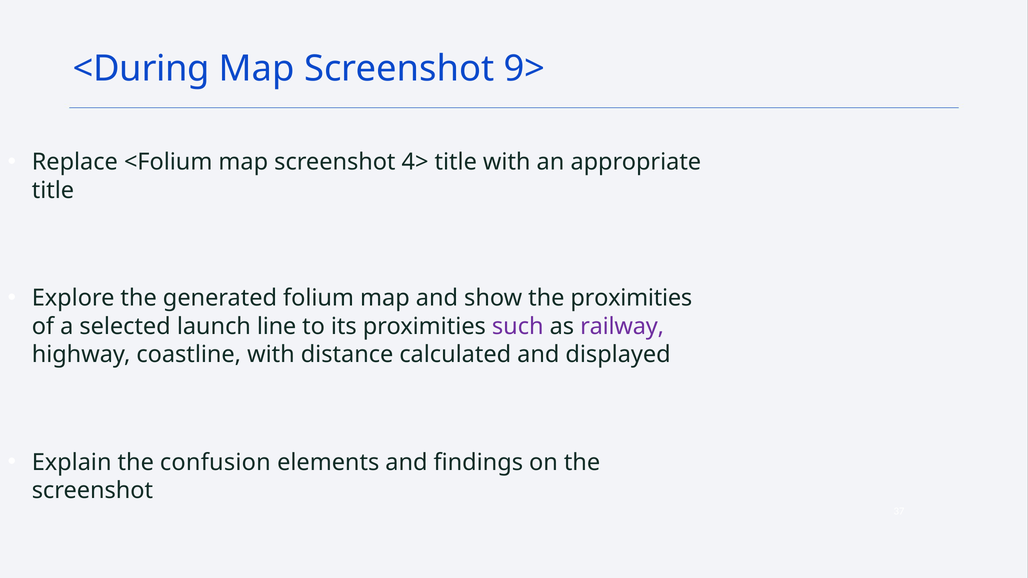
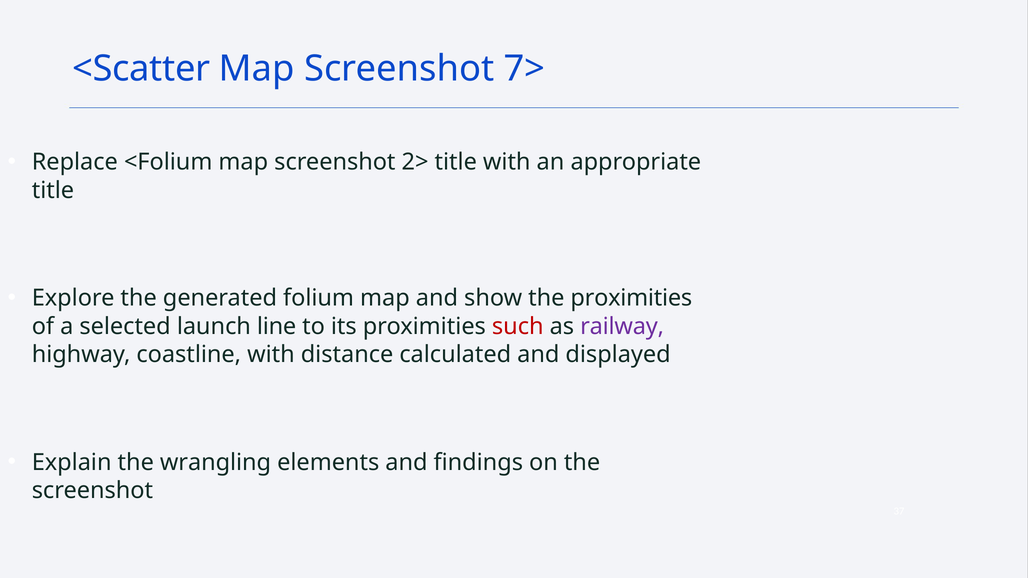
<During: <During -> <Scatter (141, 69)
9>: 9> -> 7> (524, 69)
4>: 4> -> 2> (415, 162)
such colour: purple -> red (518, 326)
confusion: confusion -> wrangling (215, 463)
